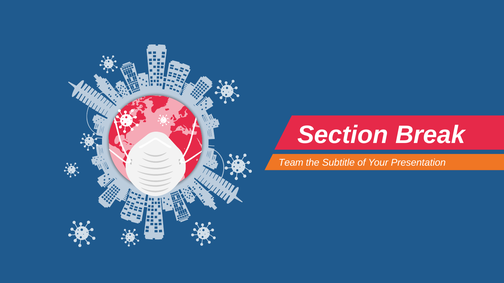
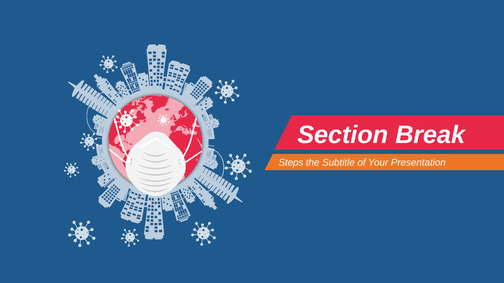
Team: Team -> Steps (291, 163)
